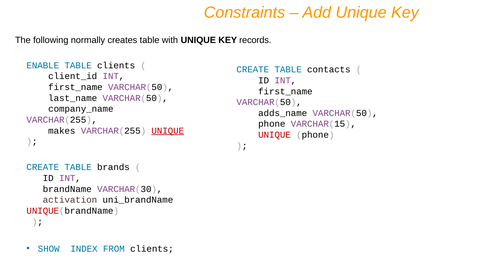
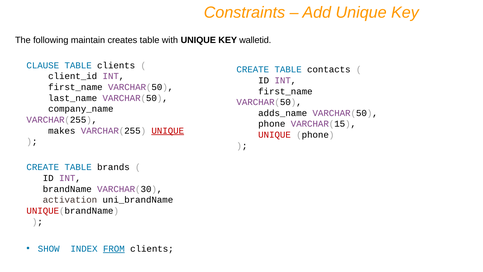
normally: normally -> maintain (88, 40)
records: records -> walletid (255, 40)
ENABLE: ENABLE -> CLAUSE (43, 65)
FROM underline: none -> present (114, 249)
